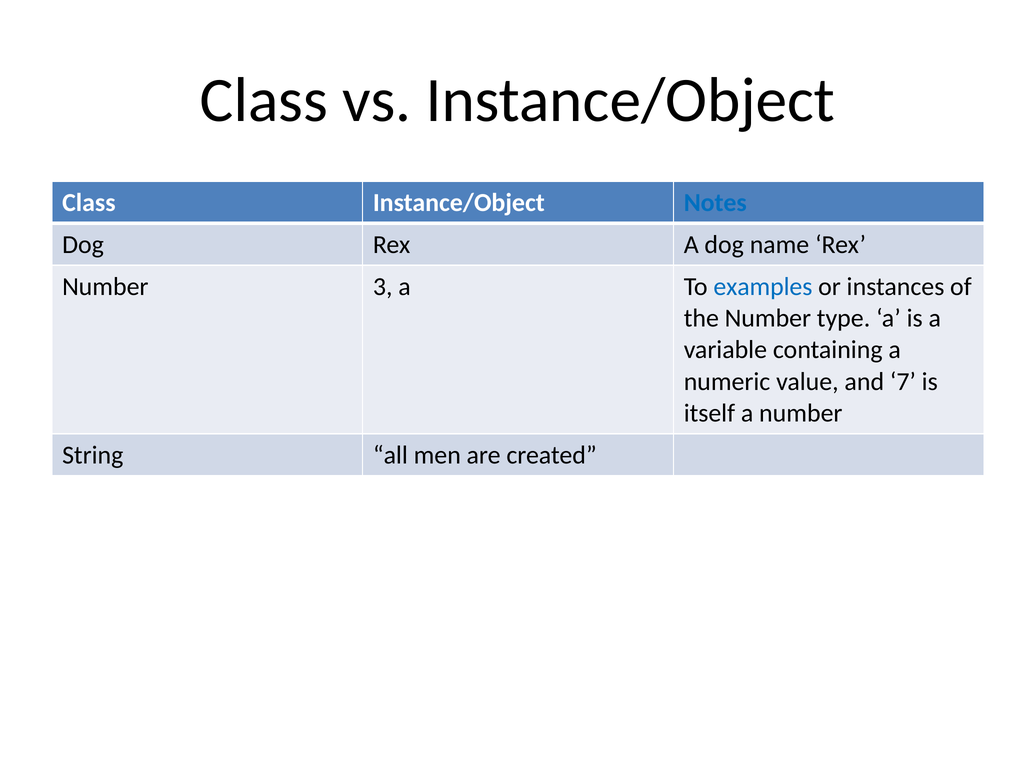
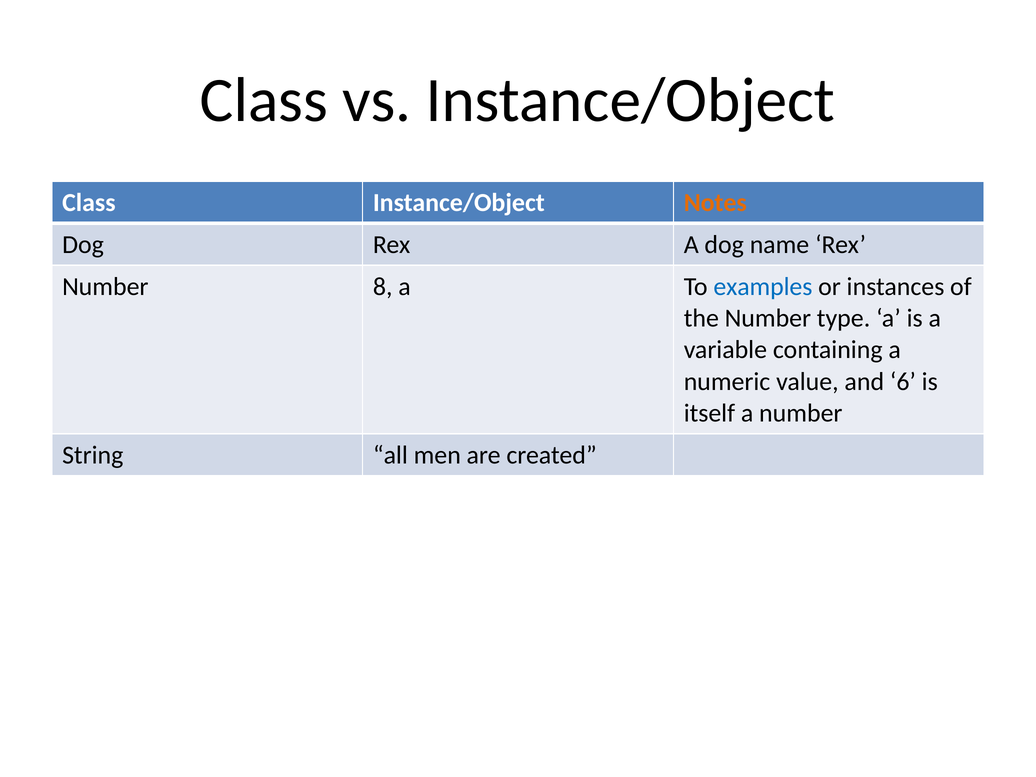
Notes colour: blue -> orange (715, 203)
3: 3 -> 8 (383, 287)
7: 7 -> 6 (903, 381)
